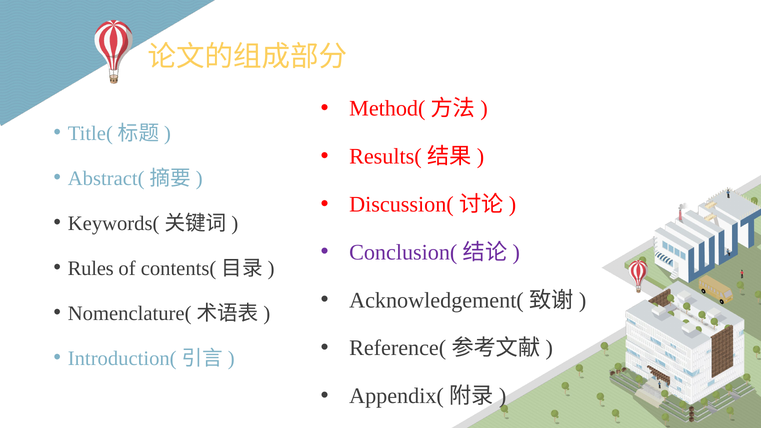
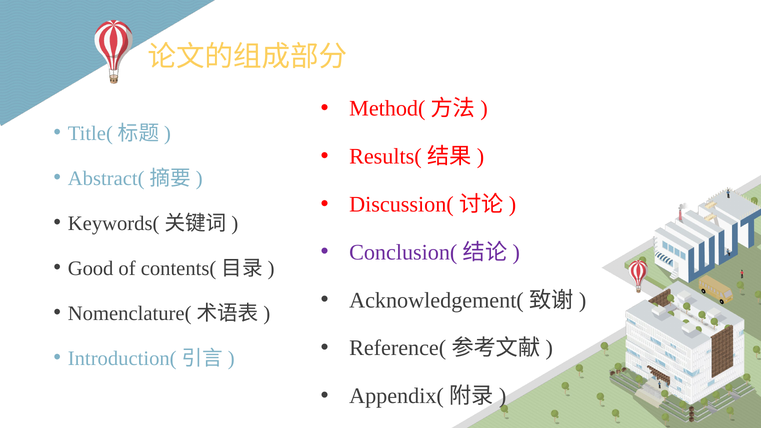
Rules: Rules -> Good (91, 268)
